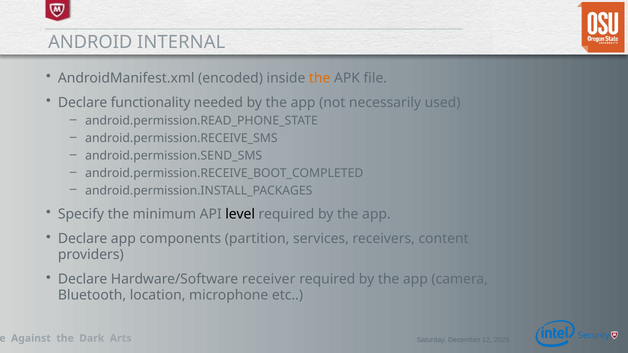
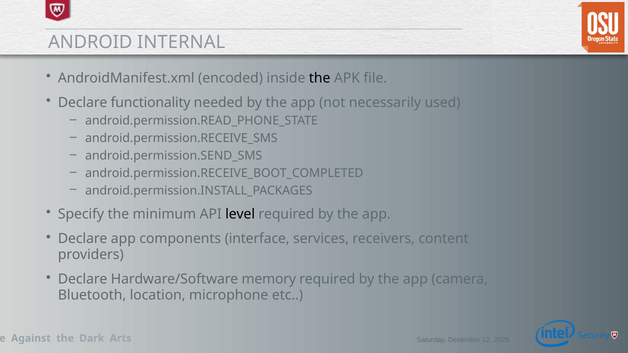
the colour: orange -> black (320, 78)
partition: partition -> interface (257, 239)
receiver: receiver -> memory (269, 280)
